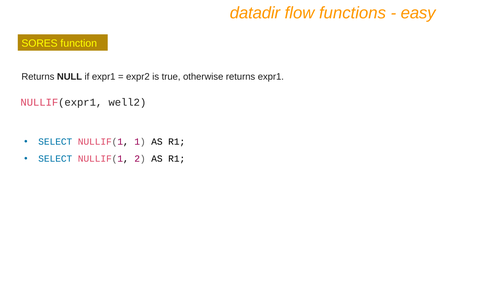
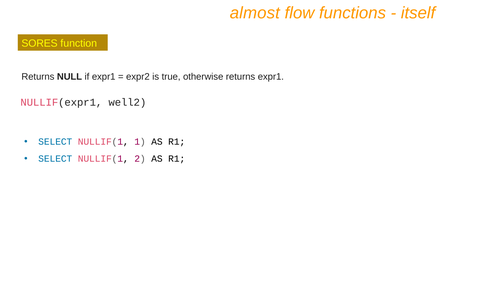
datadir: datadir -> almost (255, 13)
easy: easy -> itself (418, 13)
